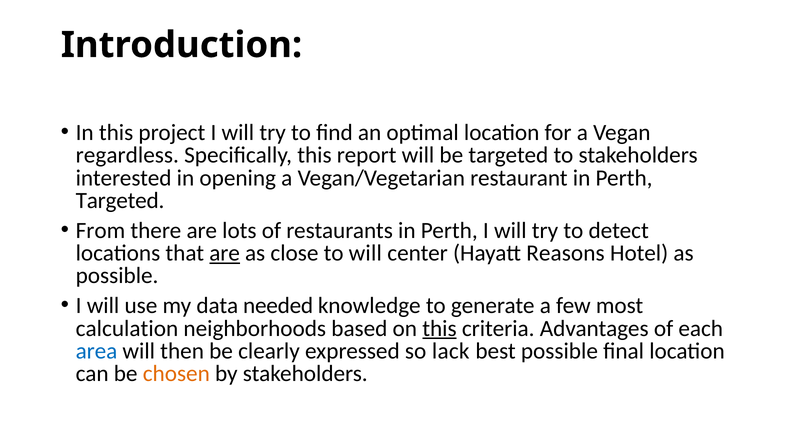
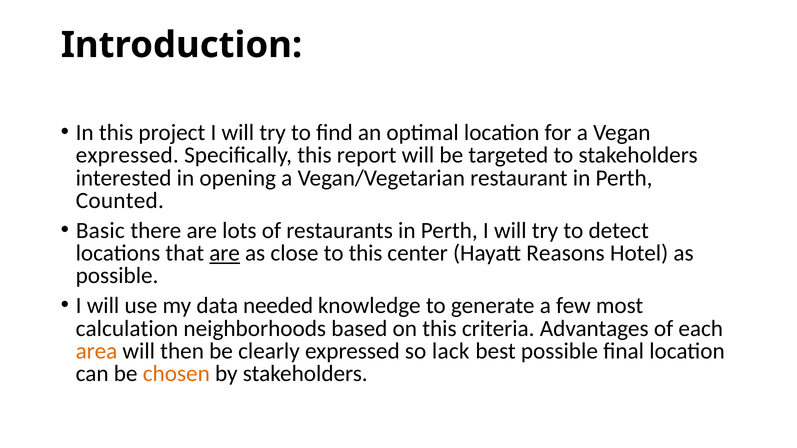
regardless: regardless -> expressed (127, 155)
Targeted: Targeted -> Counted (120, 201)
From: From -> Basic (100, 231)
to will: will -> this (366, 253)
this underline: present -> none (439, 329)
area colour: blue -> orange (97, 351)
